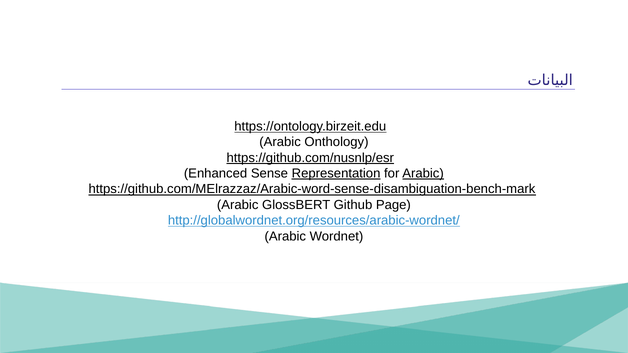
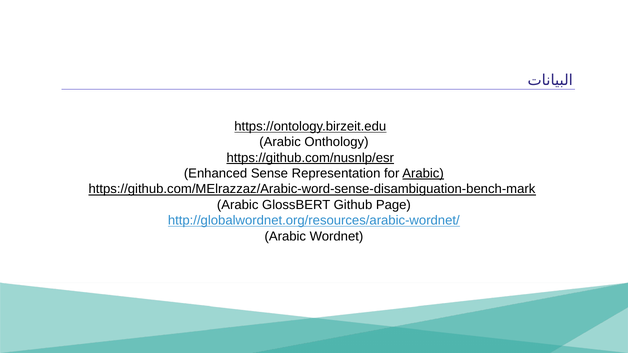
Representation underline: present -> none (336, 174)
